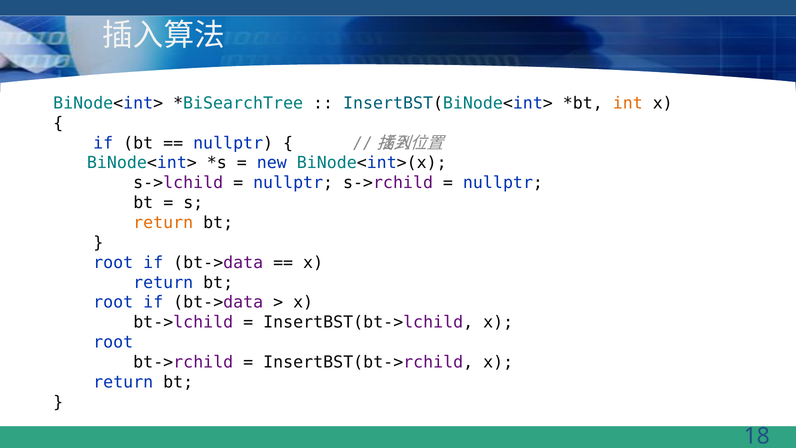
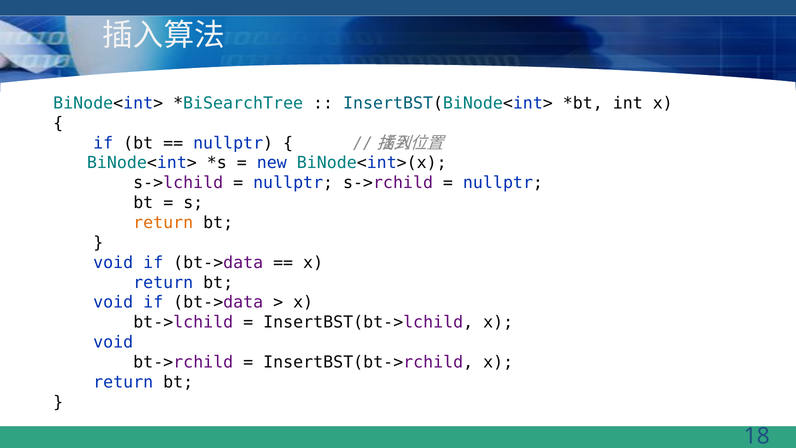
int colour: orange -> black (628, 103)
root: root -> void (113, 262)
root: root -> void (113, 302)
root: root -> void (113, 342)
